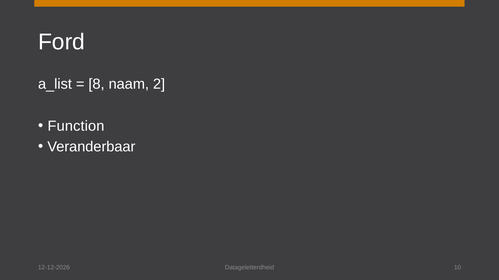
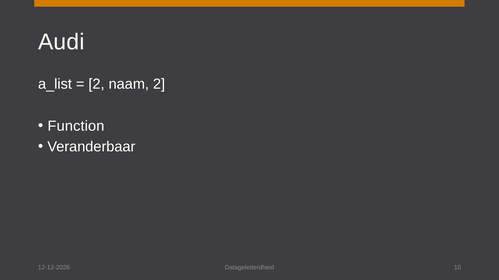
Ford: Ford -> Audi (61, 42)
8: 8 -> 2 (97, 84)
